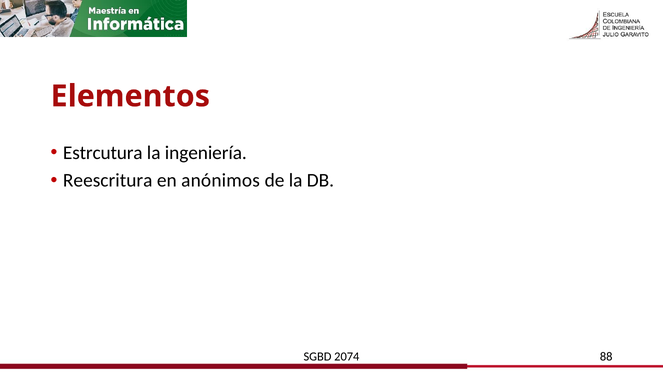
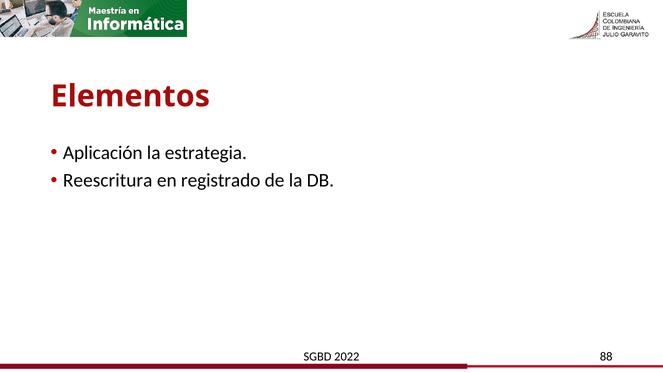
Estrcutura: Estrcutura -> Aplicación (103, 153)
ingeniería: ingeniería -> estrategia (206, 153)
anónimos: anónimos -> registrado (221, 180)
2074: 2074 -> 2022 (347, 356)
